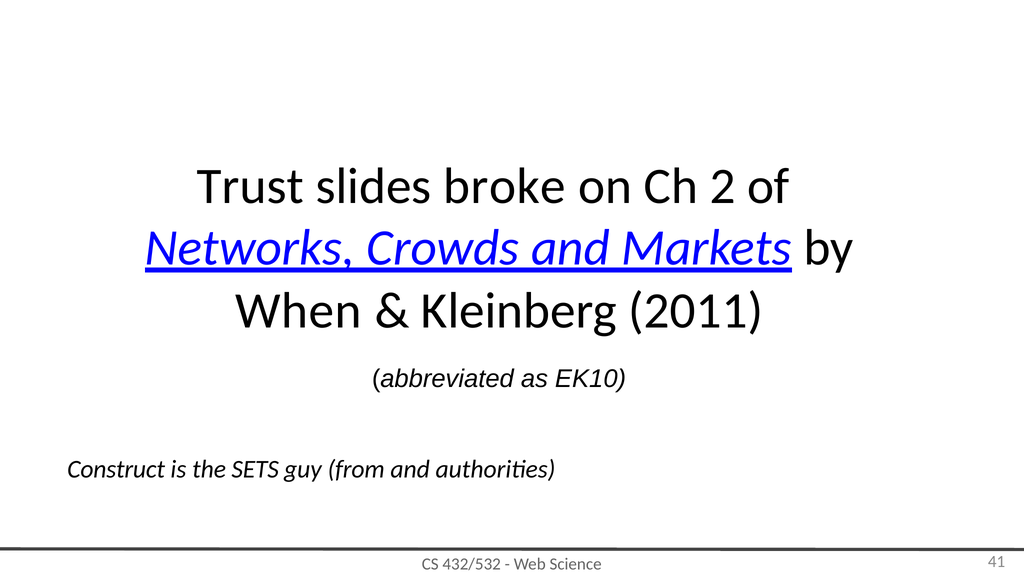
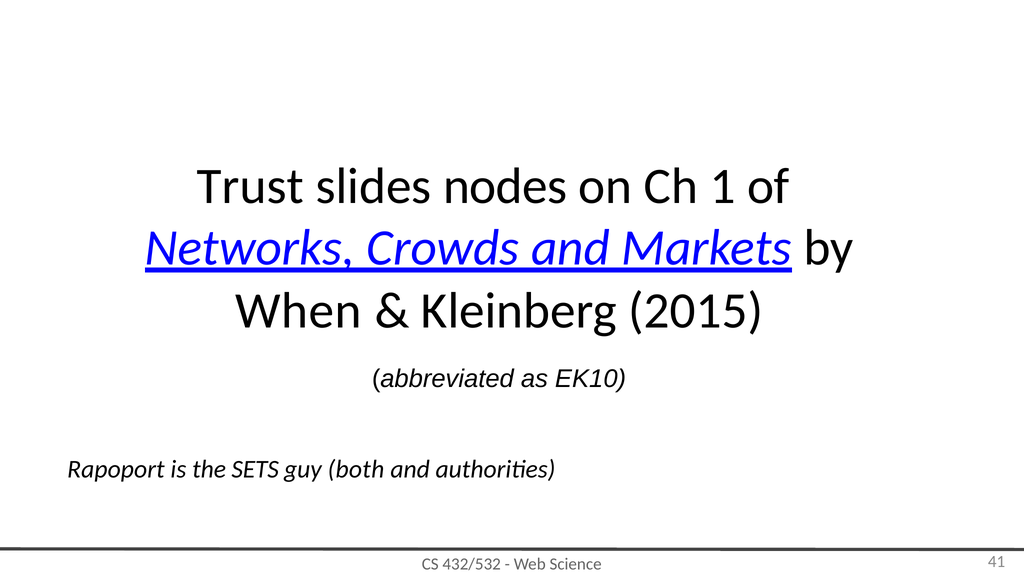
broke: broke -> nodes (505, 187)
2: 2 -> 1 (722, 187)
2011: 2011 -> 2015 (696, 311)
Construct: Construct -> Rapoport (116, 469)
from: from -> both (356, 469)
